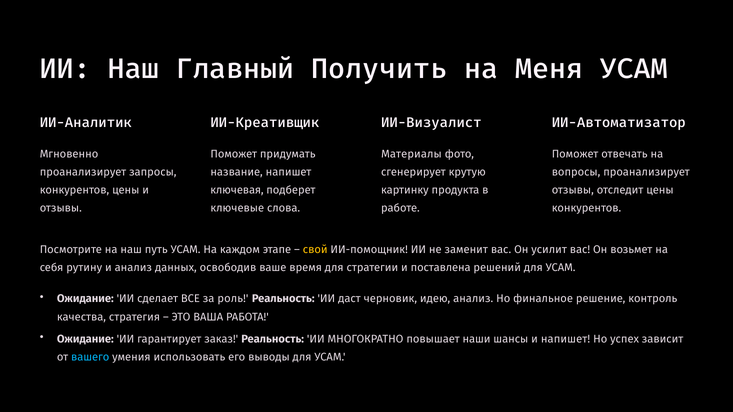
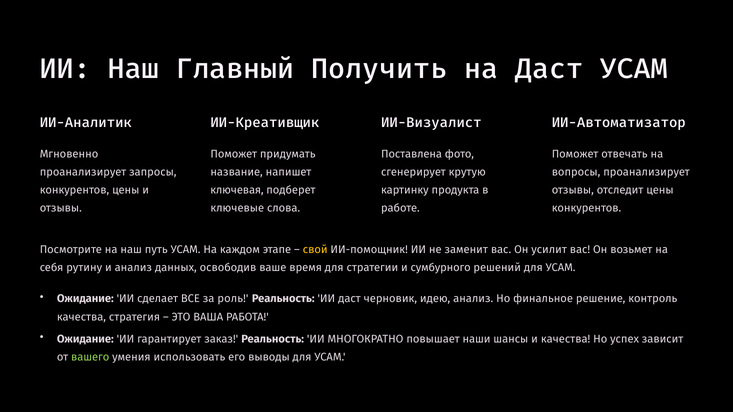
на Меня: Меня -> Даст (549, 69)
Материалы: Материалы -> Поставлена (412, 154)
поставлена: поставлена -> сумбурного (441, 268)
и напишет: напишет -> качества (566, 339)
вашего colour: light blue -> light green (90, 357)
